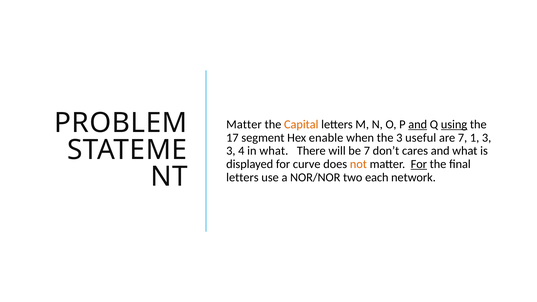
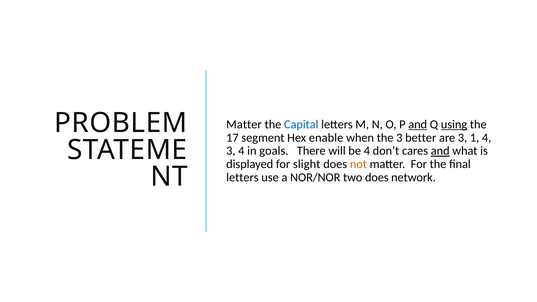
Capital colour: orange -> blue (301, 124)
useful: useful -> better (421, 138)
are 7: 7 -> 3 (463, 138)
1 3: 3 -> 4 (487, 138)
in what: what -> goals (274, 151)
be 7: 7 -> 4 (367, 151)
and underline: none -> present (440, 151)
curve: curve -> slight (307, 164)
For underline: present -> none (419, 164)
two each: each -> does (377, 177)
